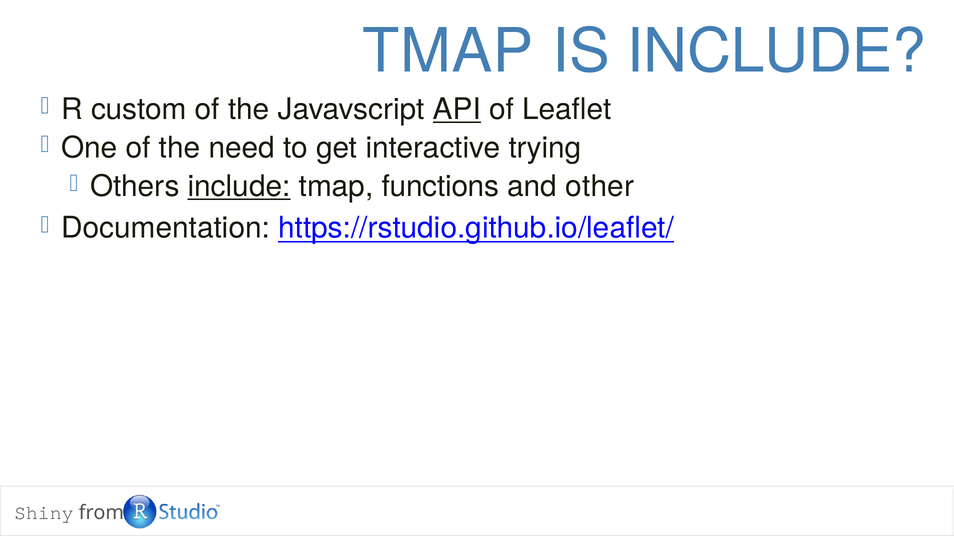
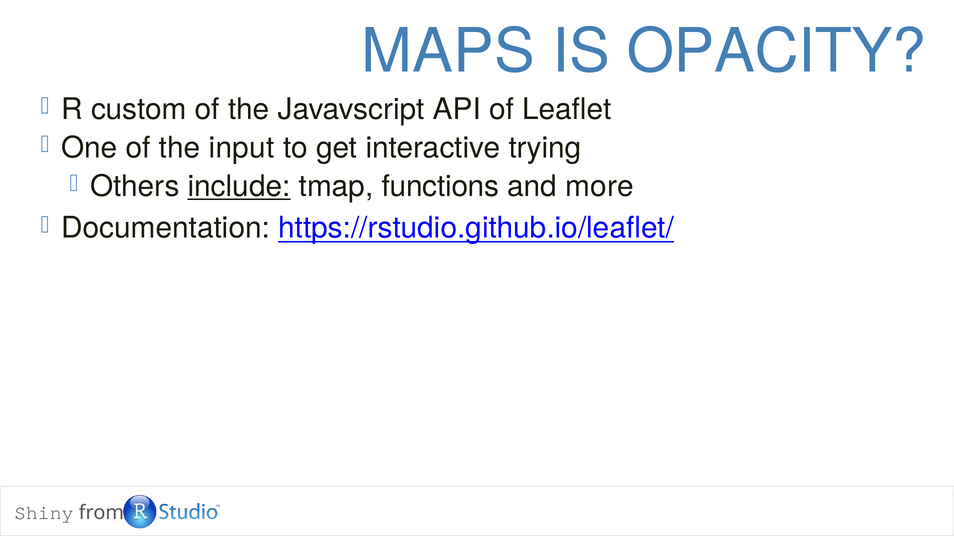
TMAP: TMAP -> MAPS (448, 51)
IS INCLUDE: INCLUDE -> OPACITY (776, 51)
API underline: present -> none (457, 110)
need: need -> input (242, 148)
other: other -> more (600, 187)
